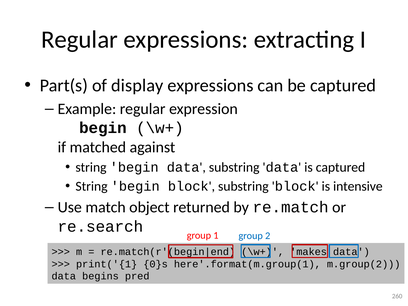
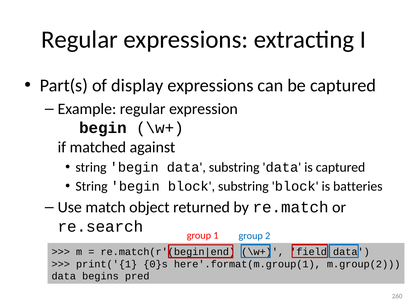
intensive: intensive -> batteries (358, 186)
makes: makes -> field (309, 252)
